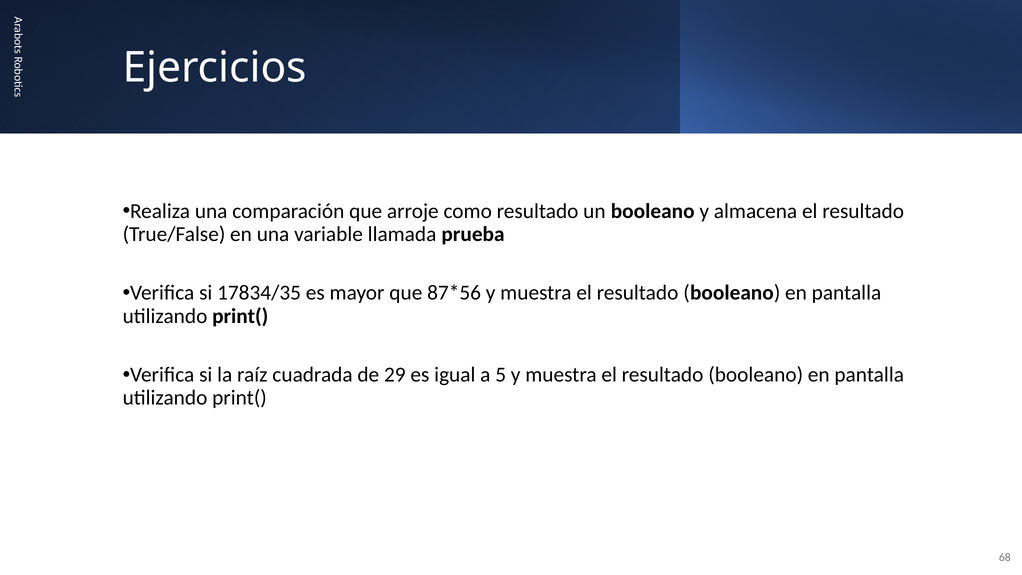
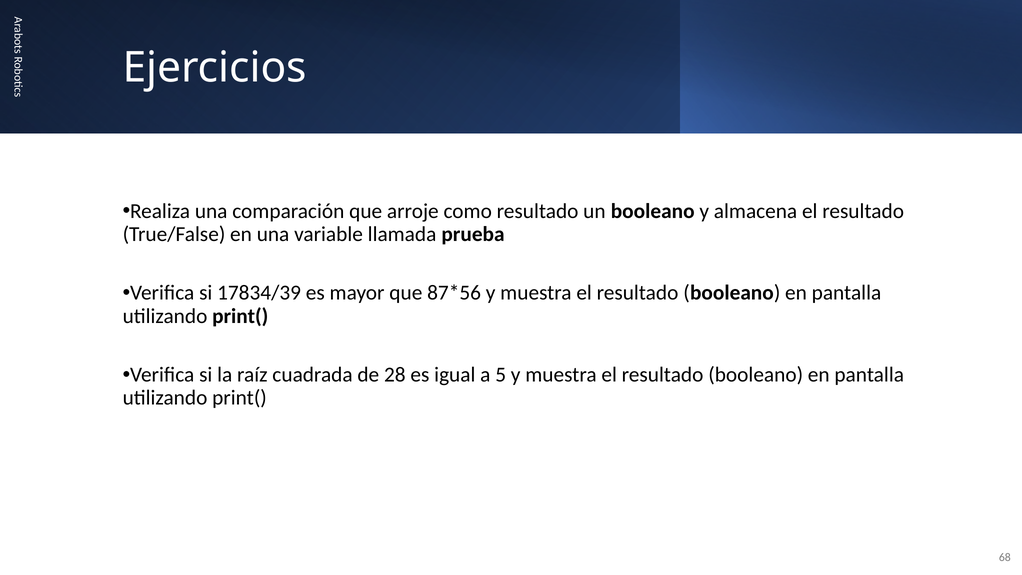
17834/35: 17834/35 -> 17834/39 (259, 293)
29: 29 -> 28 (395, 375)
